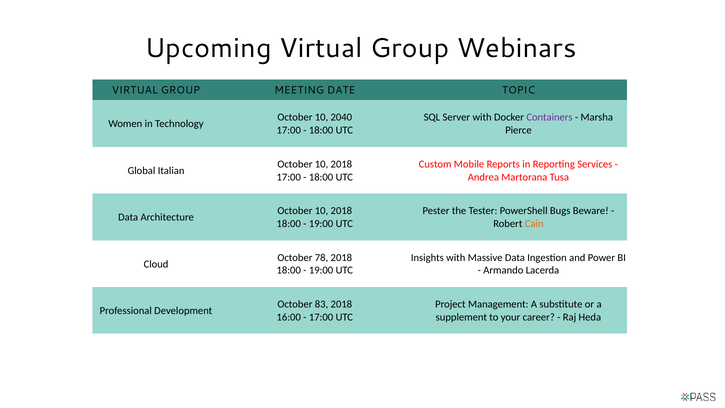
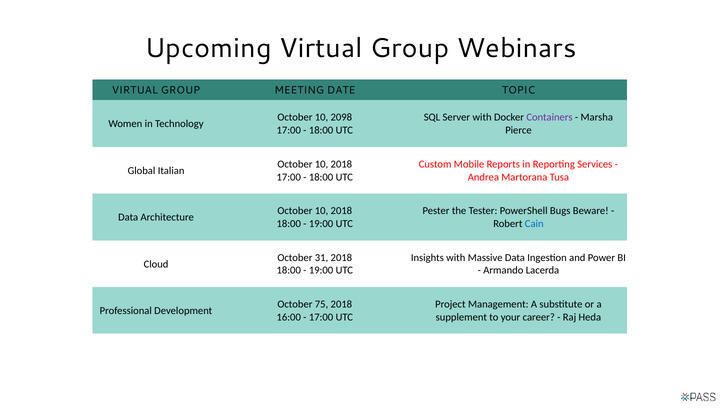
2040: 2040 -> 2098 (341, 117)
Cain colour: orange -> blue (534, 224)
78: 78 -> 31 (322, 257)
83: 83 -> 75 (322, 304)
